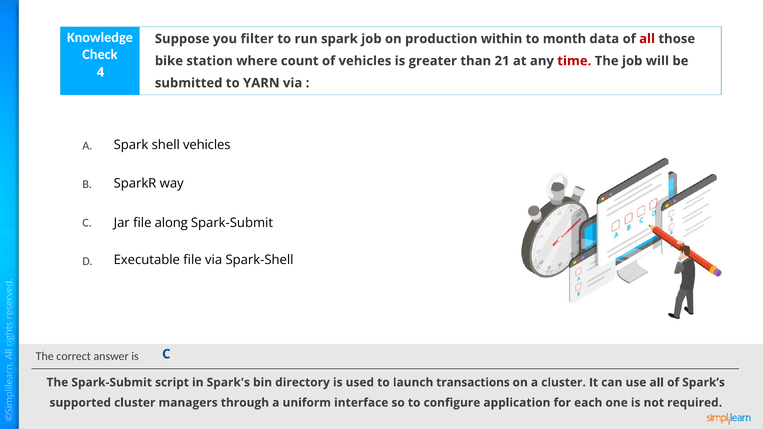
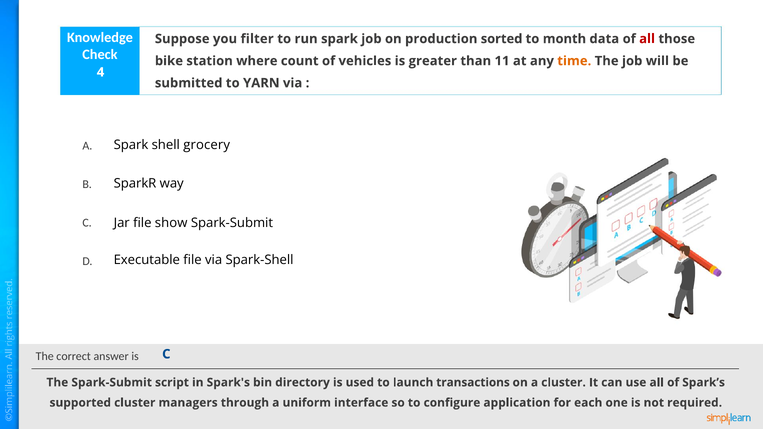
within: within -> sorted (502, 39)
21: 21 -> 11 (502, 61)
time colour: red -> orange (574, 61)
shell vehicles: vehicles -> grocery (207, 145)
along: along -> show (171, 223)
